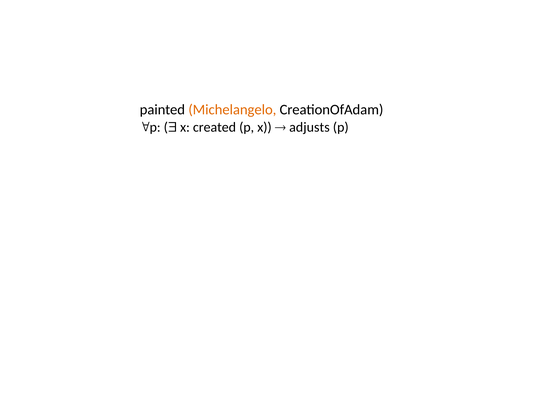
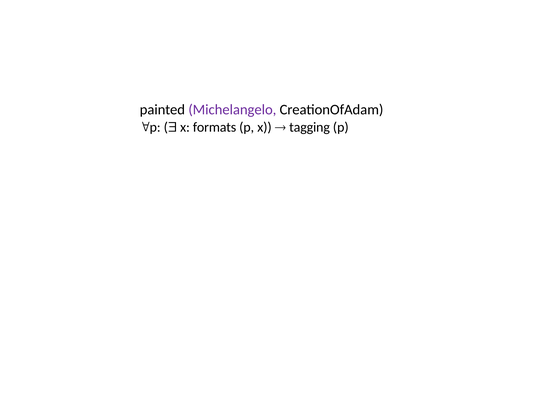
Michelangelo colour: orange -> purple (232, 110)
created: created -> formats (215, 127)
adjusts: adjusts -> tagging (310, 127)
